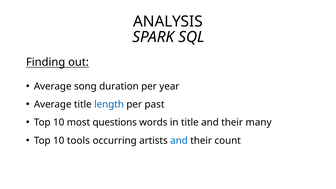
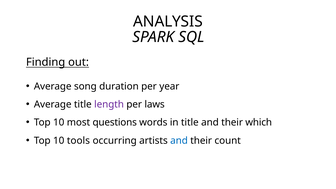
length colour: blue -> purple (109, 104)
past: past -> laws (155, 104)
many: many -> which (259, 122)
